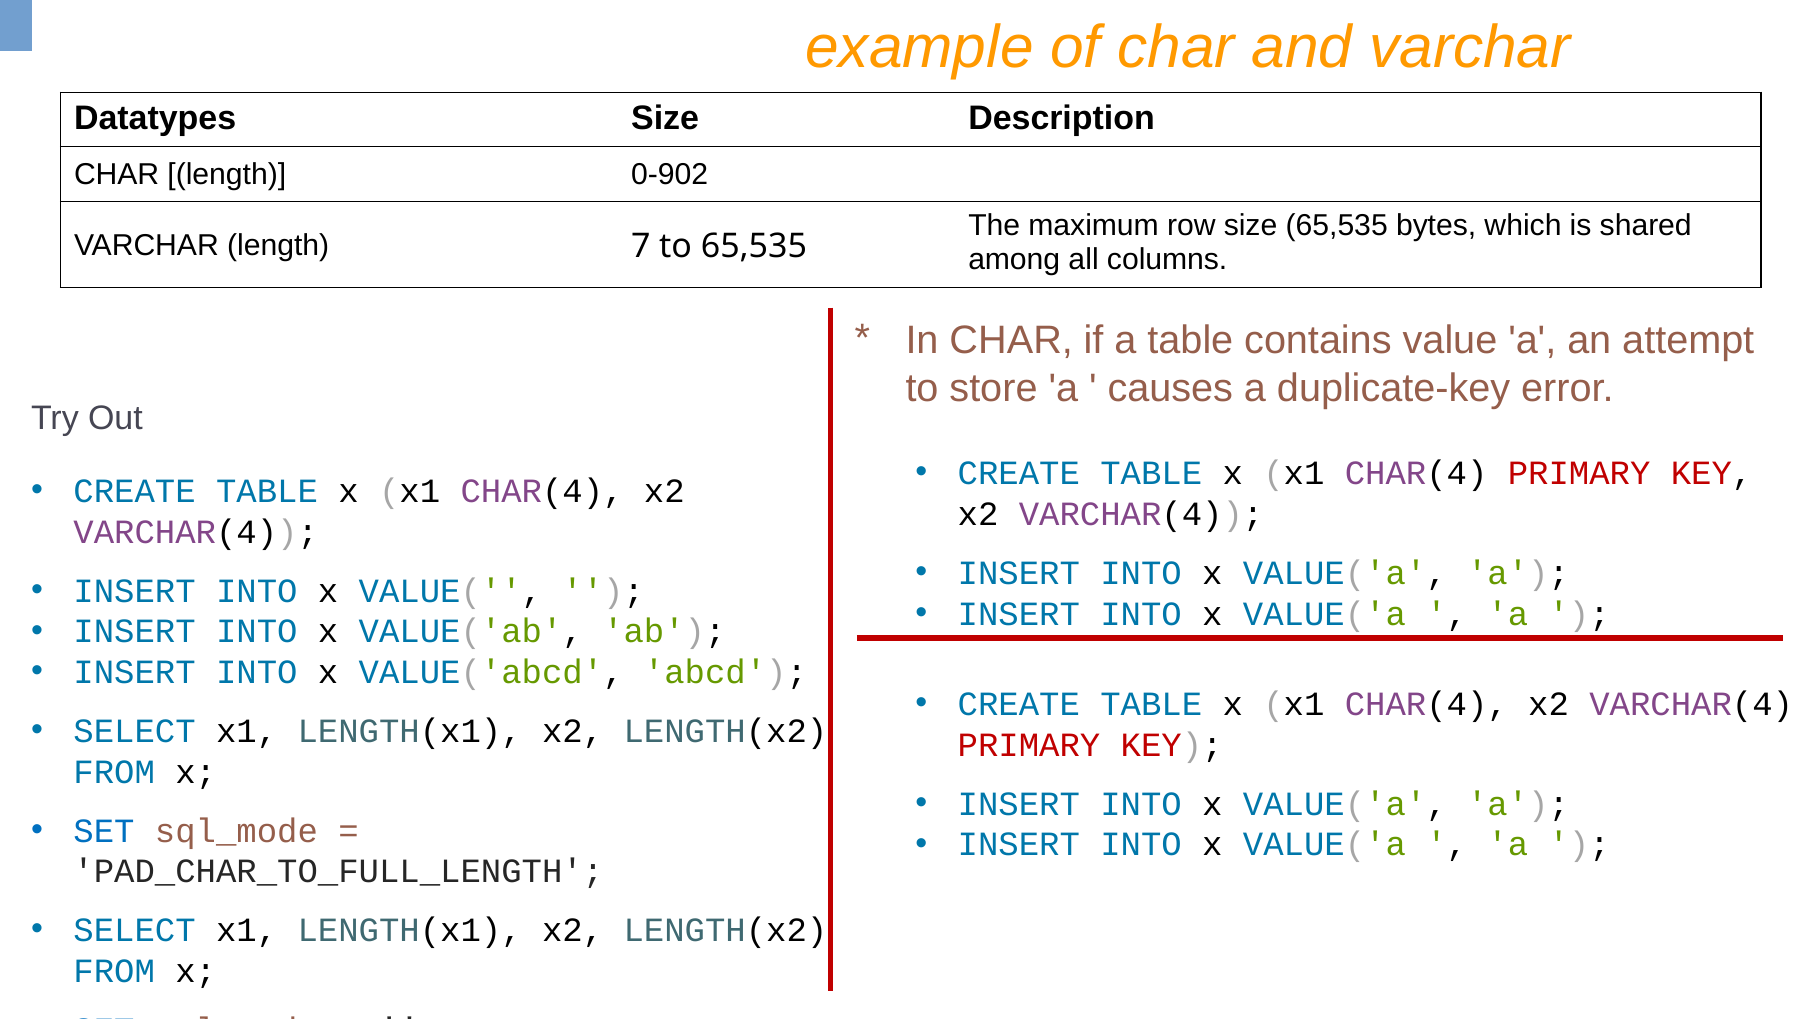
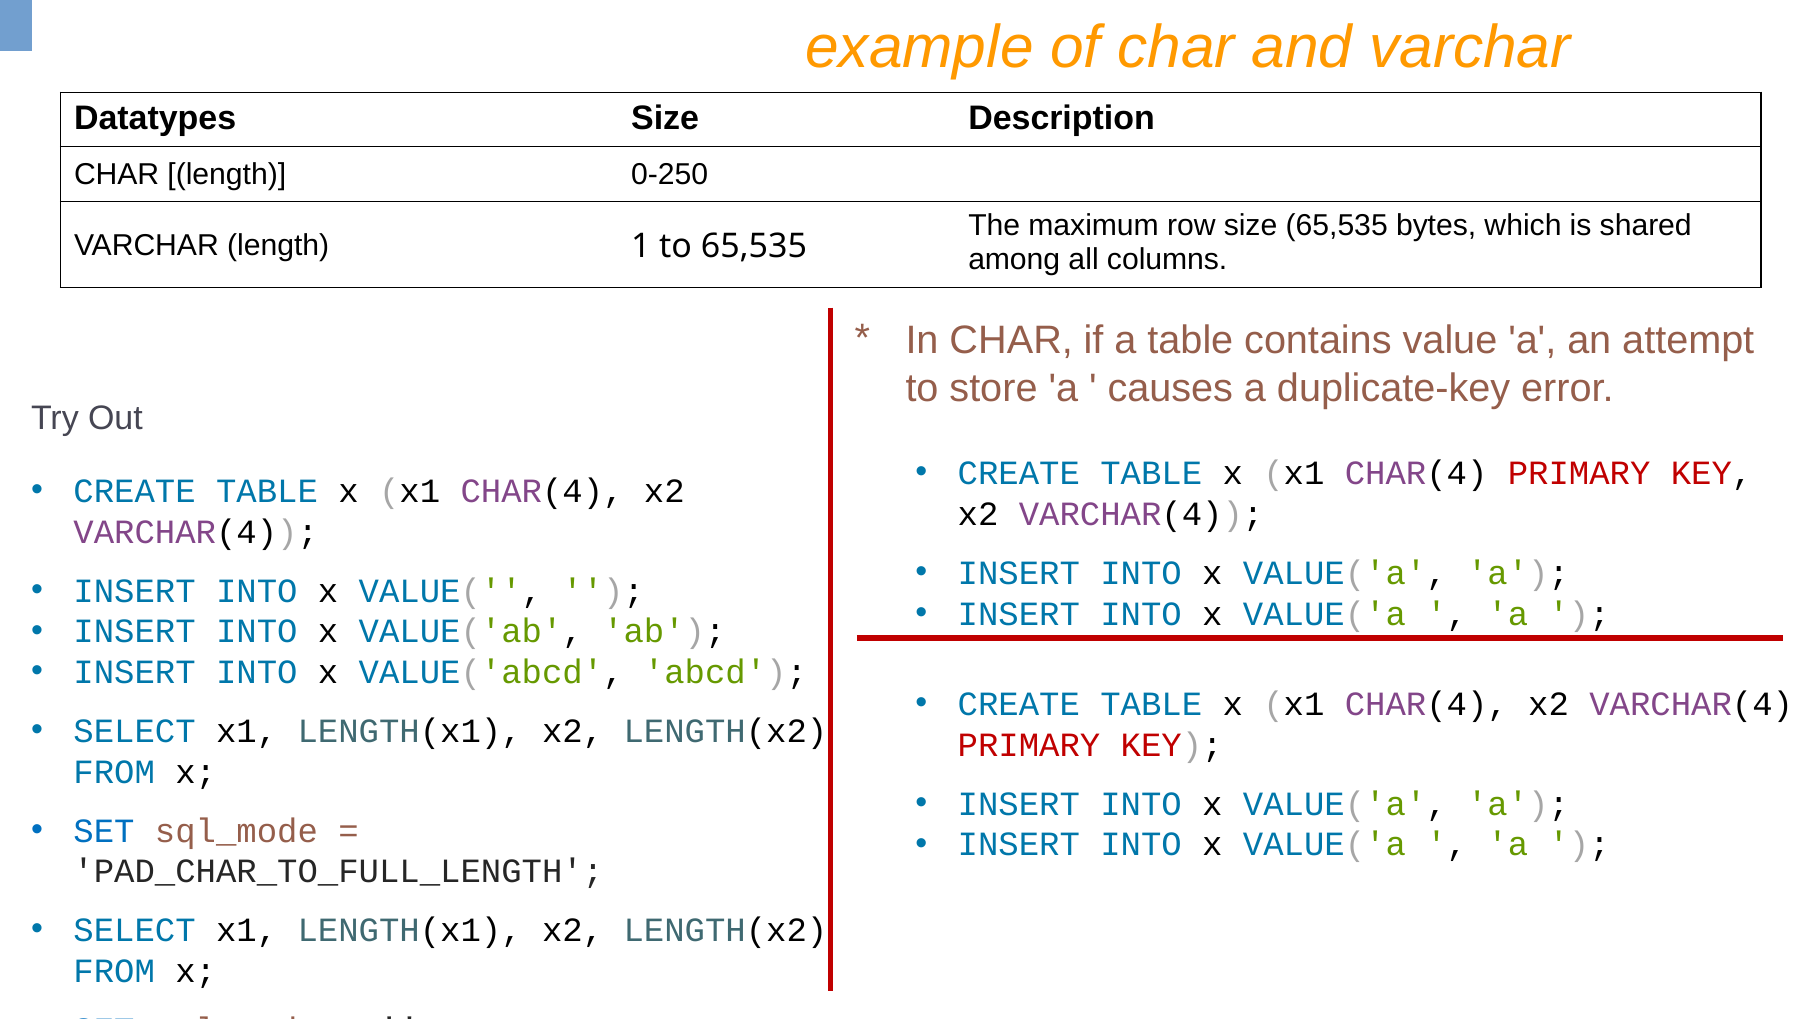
0-902: 0-902 -> 0-250 (670, 175)
7: 7 -> 1 (641, 247)
